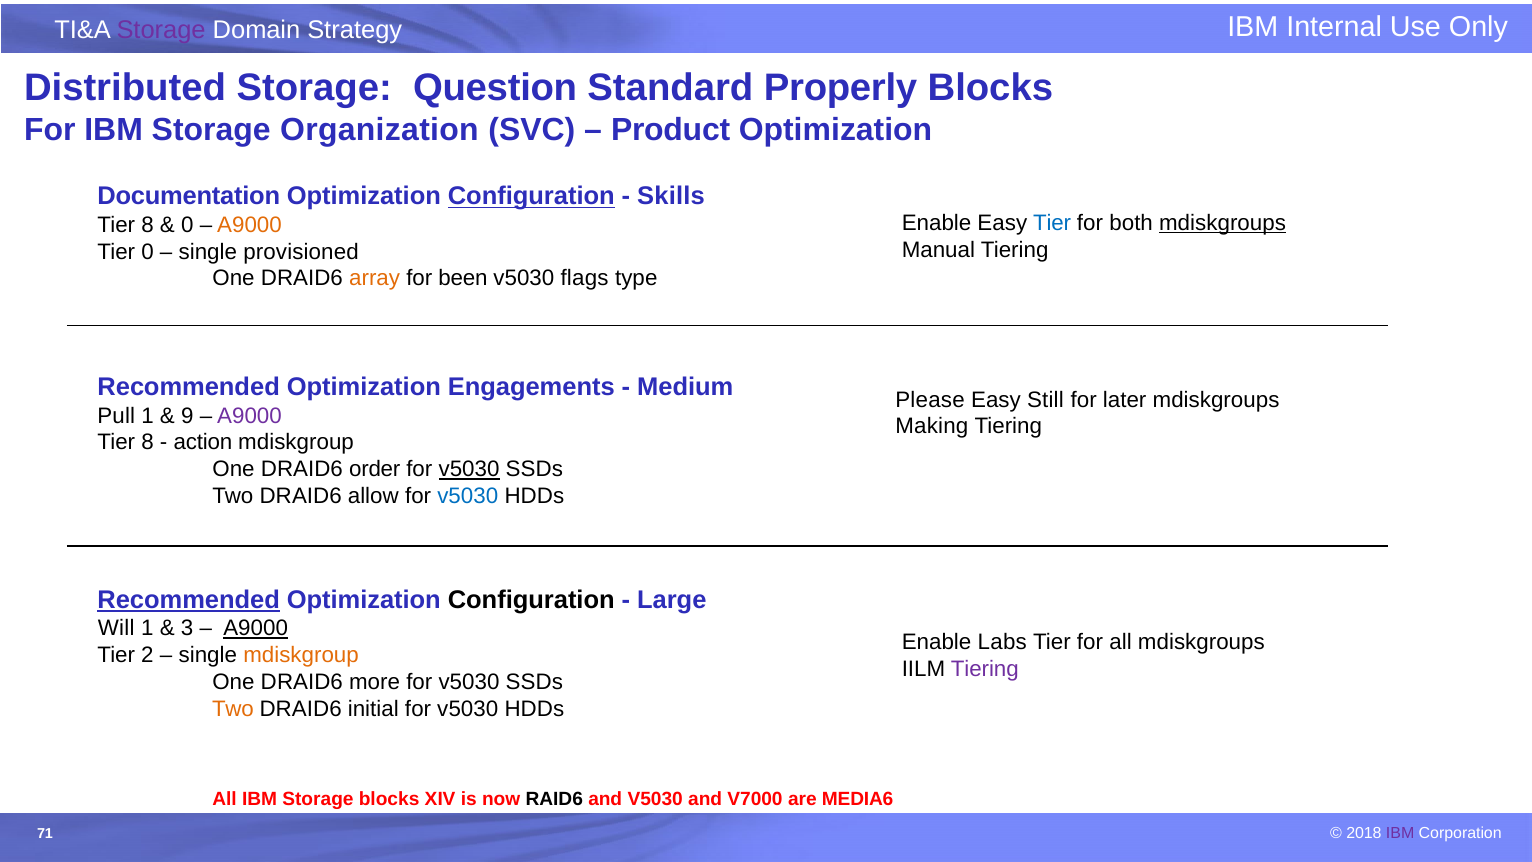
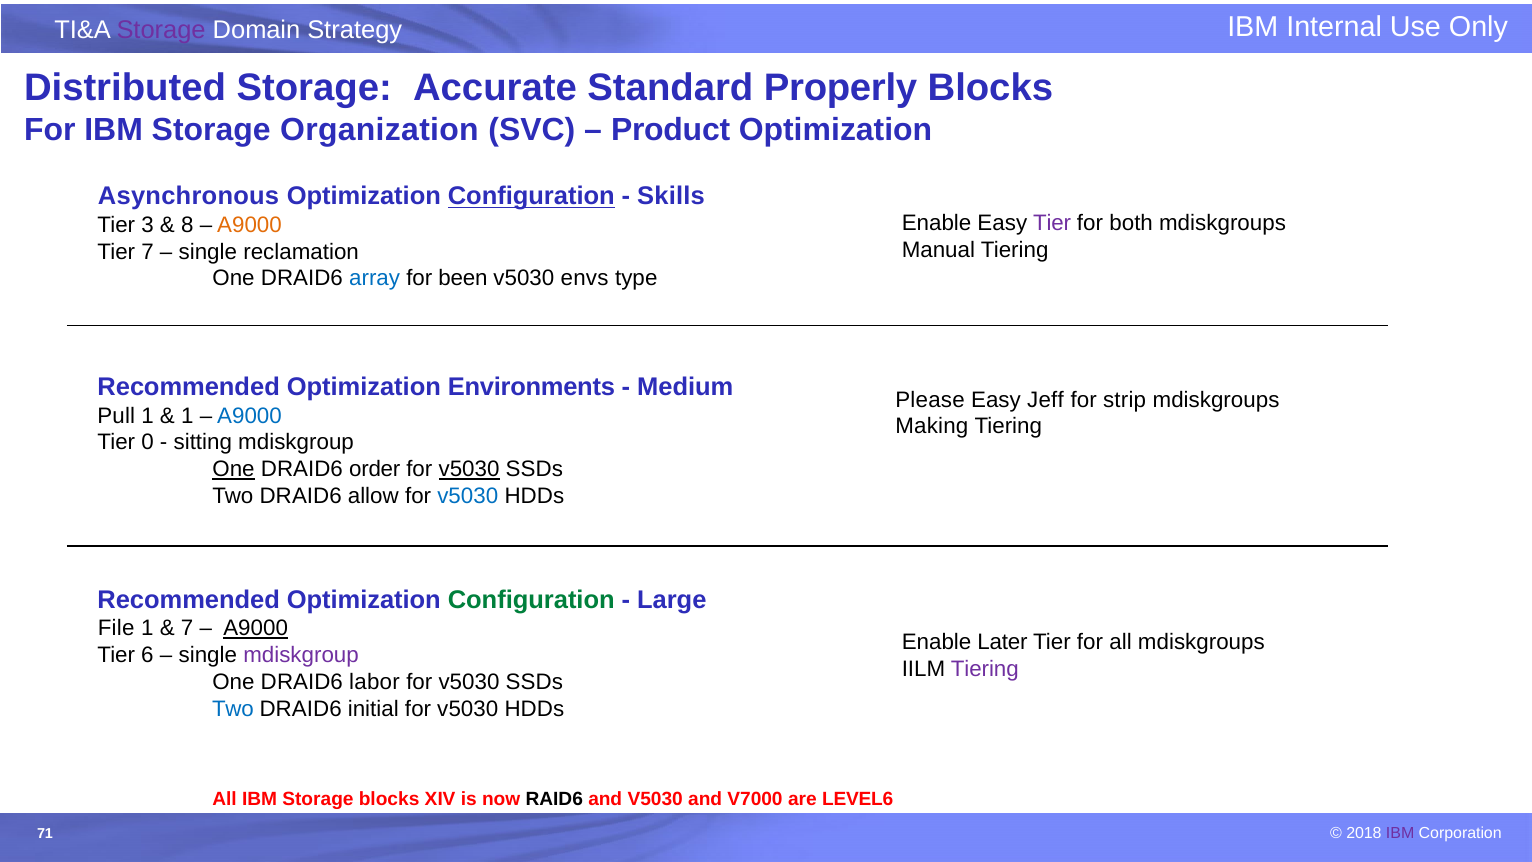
Question: Question -> Accurate (495, 88)
Documentation: Documentation -> Asynchronous (189, 196)
Tier colour: blue -> purple (1052, 223)
mdiskgroups underline: present -> none (1223, 223)
8: 8 -> 3 (147, 225)
0: 0 -> 8 (187, 225)
Tier 0: 0 -> 7 (147, 252)
provisioned: provisioned -> reclamation (301, 252)
array colour: orange -> blue (375, 279)
flags: flags -> envs (585, 279)
Engagements: Engagements -> Environments (531, 387)
Still: Still -> Jeff (1045, 400)
later: later -> strip (1125, 400)
9: 9 -> 1 (187, 416)
A9000 colour: purple -> blue (249, 416)
8: 8 -> 0 (147, 442)
action: action -> sitting (203, 442)
One underline: none -> present (234, 469)
Recommended underline: present -> none (189, 600)
Configuration colour: black -> green (531, 600)
Will: Will -> File (116, 628)
3: 3 -> 7 (187, 628)
Labs: Labs -> Later (1003, 642)
2: 2 -> 6 (147, 655)
mdiskgroup colour: orange -> purple (301, 655)
more: more -> labor (374, 682)
Two colour: orange -> blue (233, 709)
MEDIA6: MEDIA6 -> LEVEL6 (858, 799)
